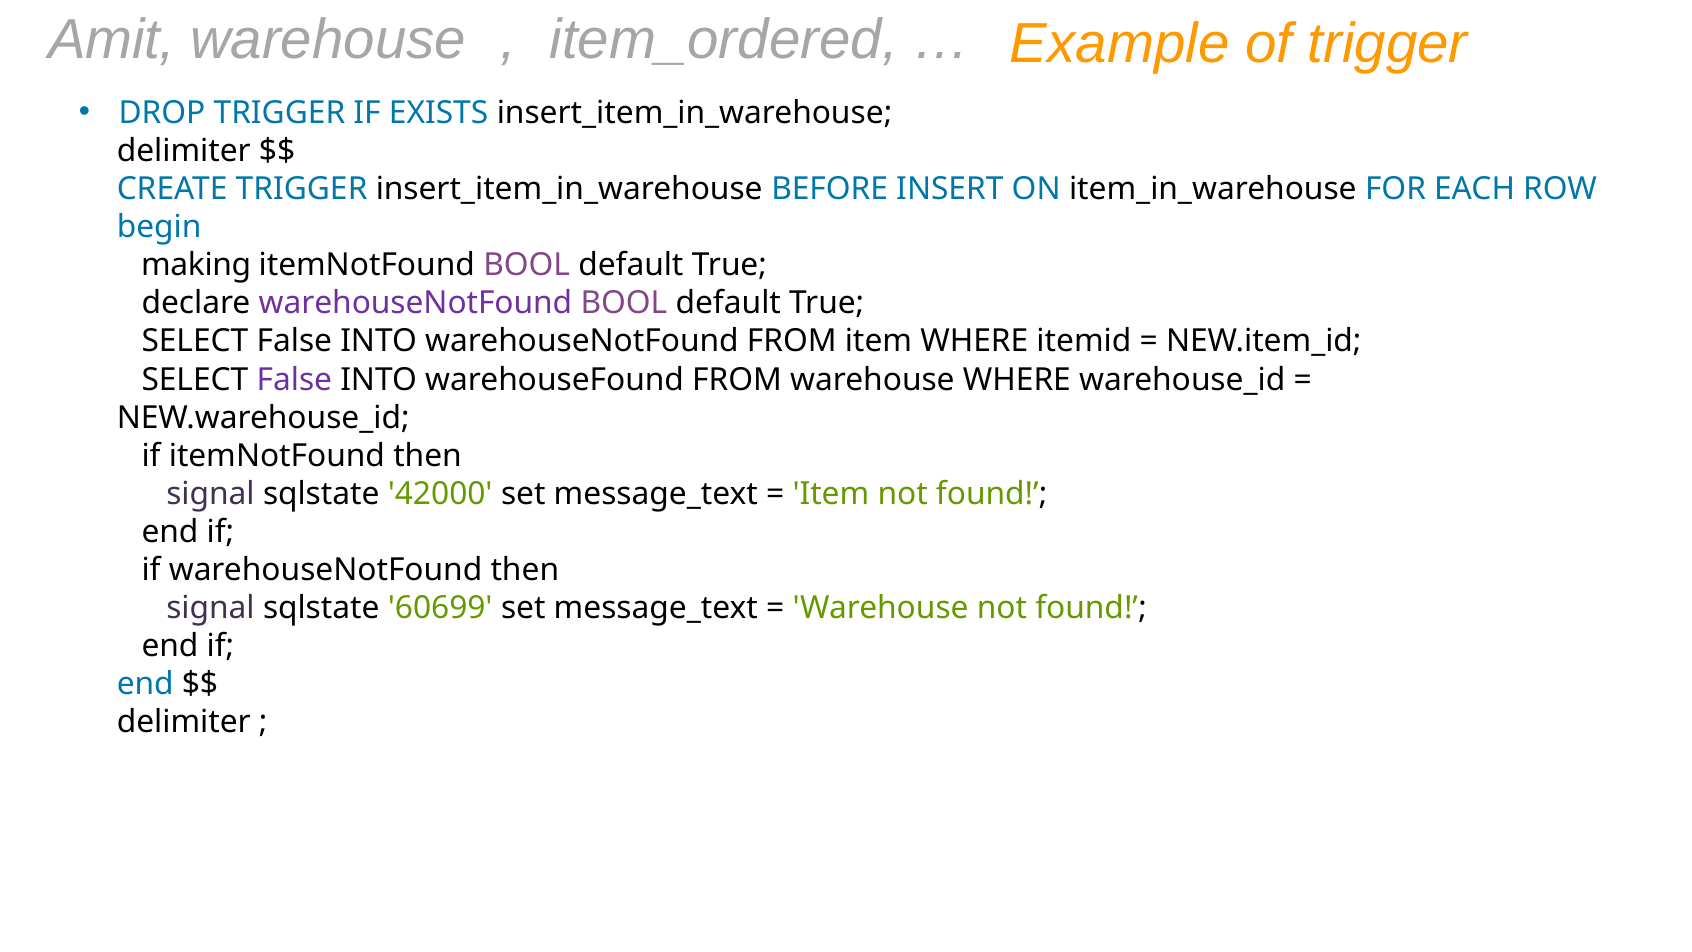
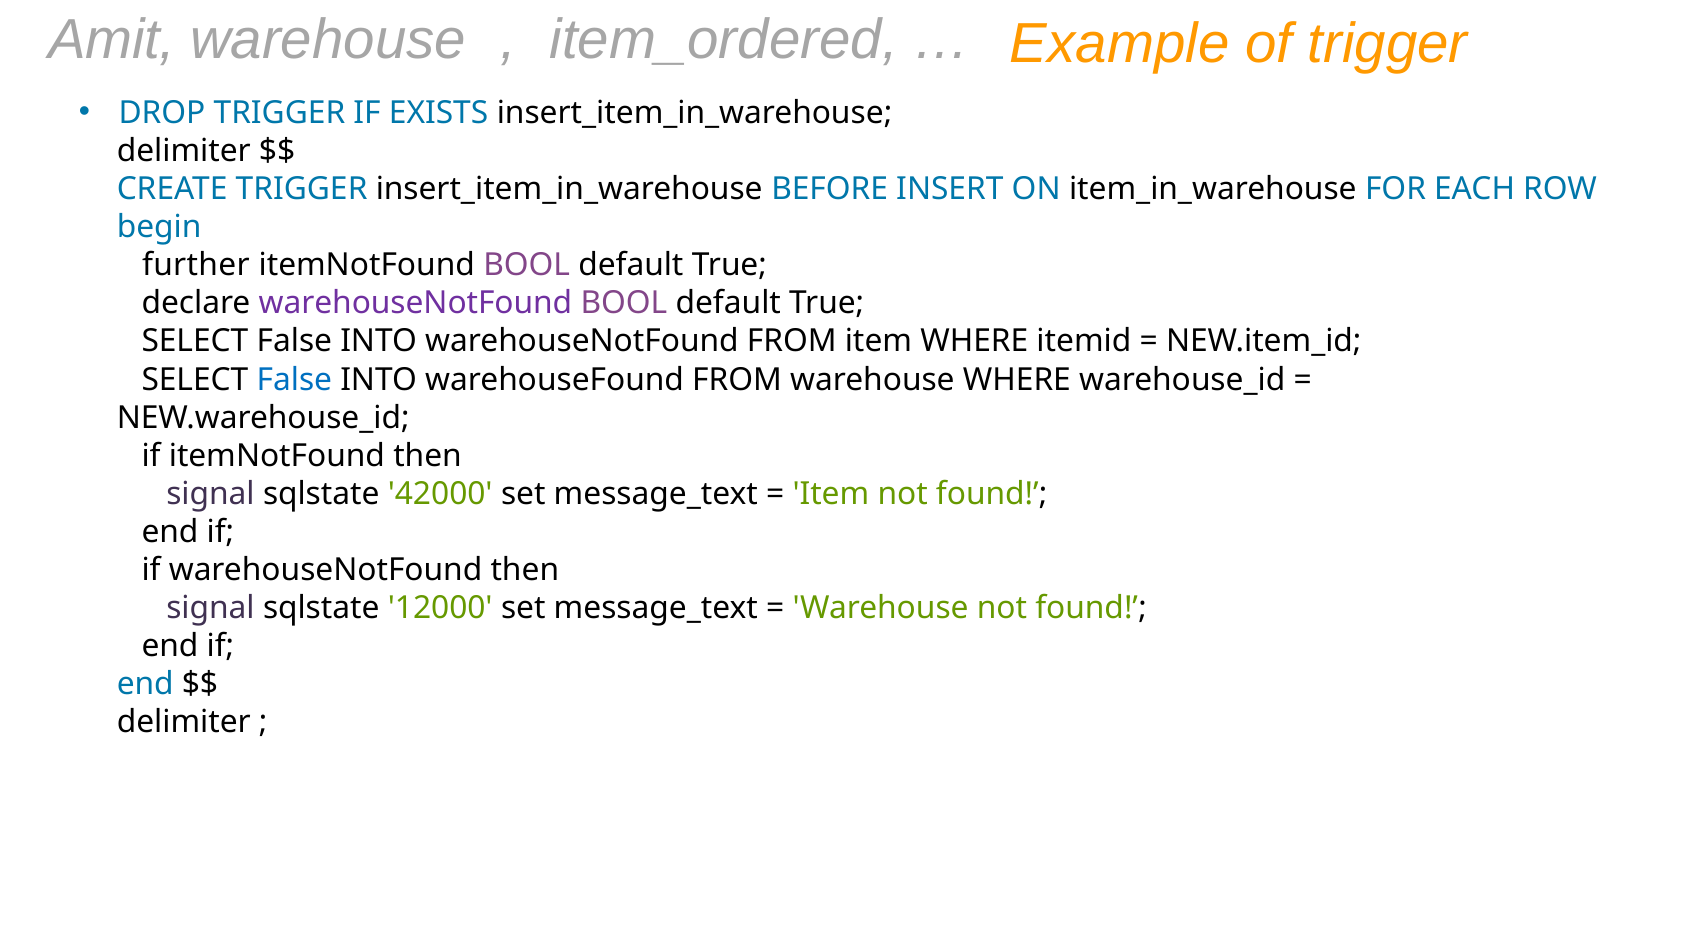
making: making -> further (196, 265)
False colour: purple -> blue (294, 380)
60699: 60699 -> 12000 (440, 608)
